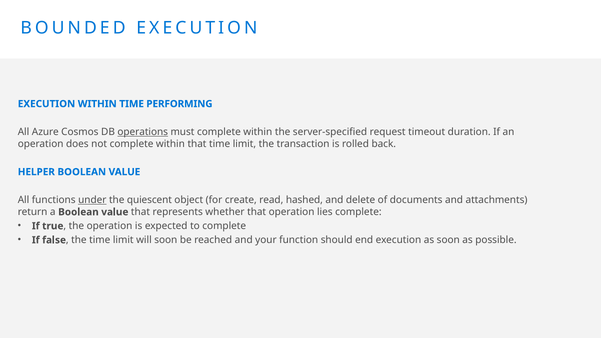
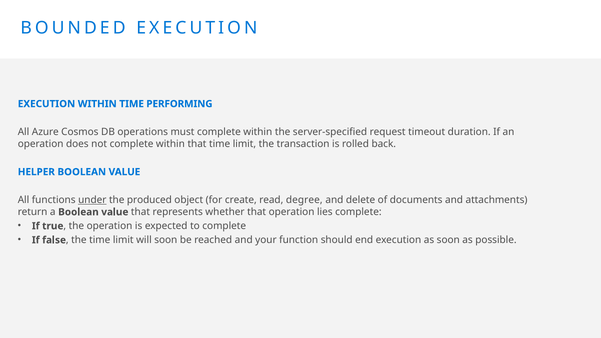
operations underline: present -> none (143, 132)
quiescent: quiescent -> produced (149, 200)
hashed: hashed -> degree (304, 200)
